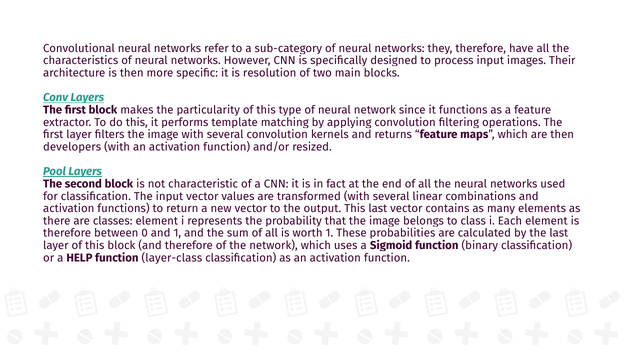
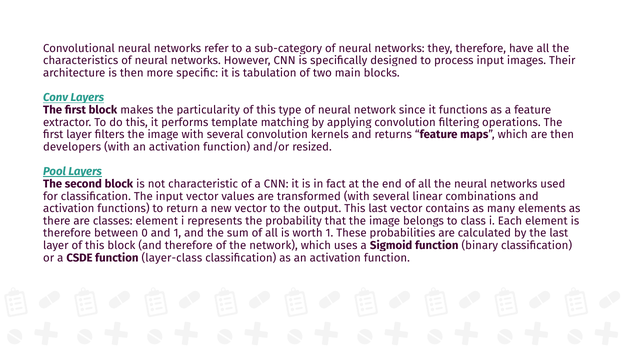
resolution: resolution -> tabulation (270, 73)
HELP: HELP -> CSDE (79, 258)
